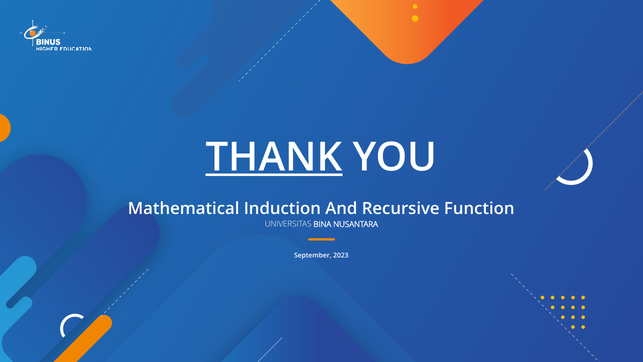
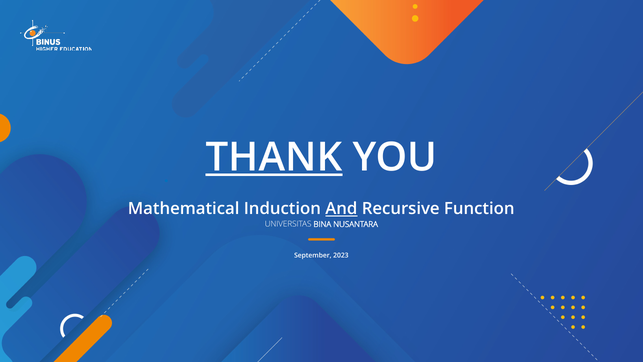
And underline: none -> present (341, 209)
